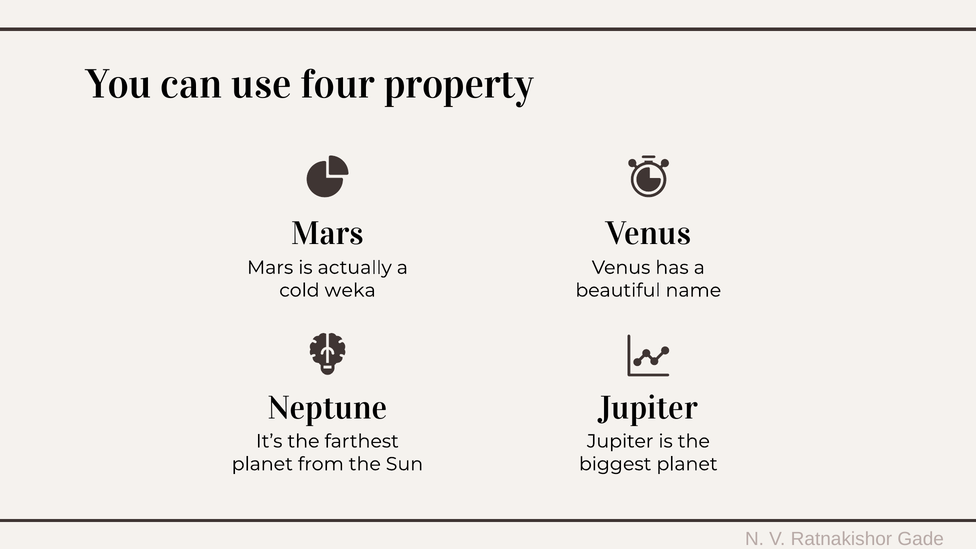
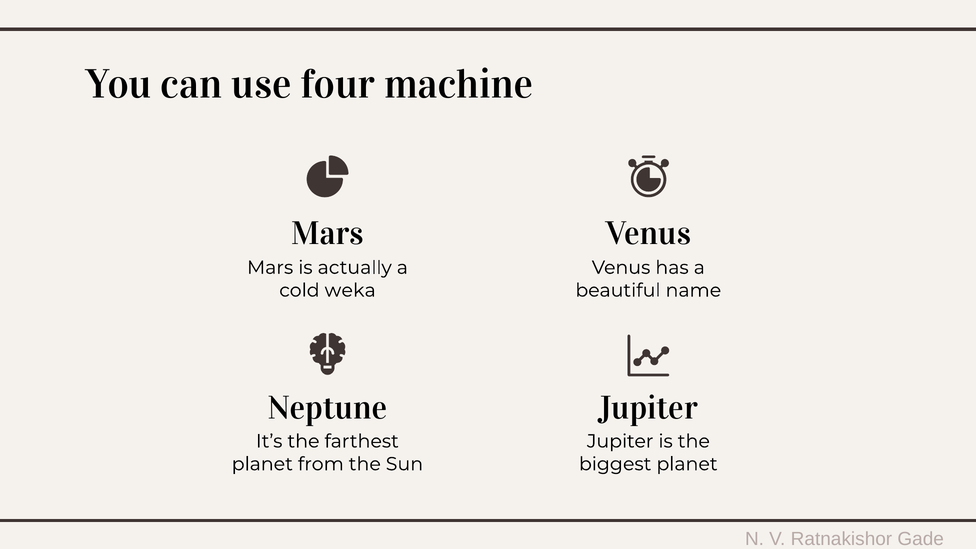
property: property -> machine (459, 84)
